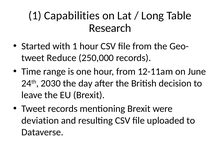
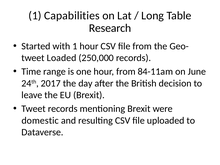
Reduce: Reduce -> Loaded (62, 58)
12-11am: 12-11am -> 84-11am (155, 72)
2030: 2030 -> 2017 (51, 83)
deviation: deviation -> domestic (40, 120)
